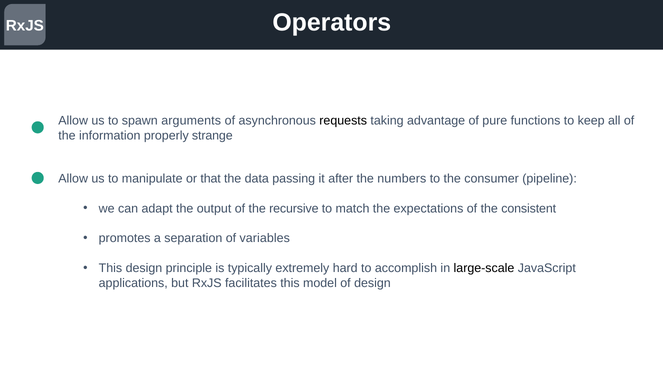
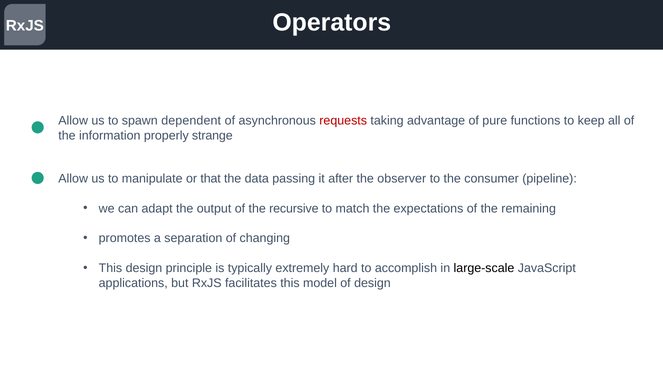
arguments: arguments -> dependent (191, 121)
requests colour: black -> red (343, 121)
numbers: numbers -> observer (402, 179)
consistent: consistent -> remaining (529, 209)
variables: variables -> changing (265, 238)
